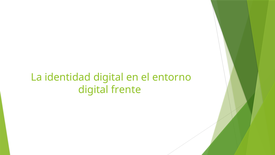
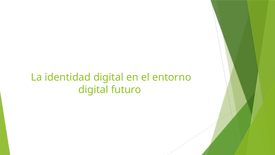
frente: frente -> futuro (126, 90)
